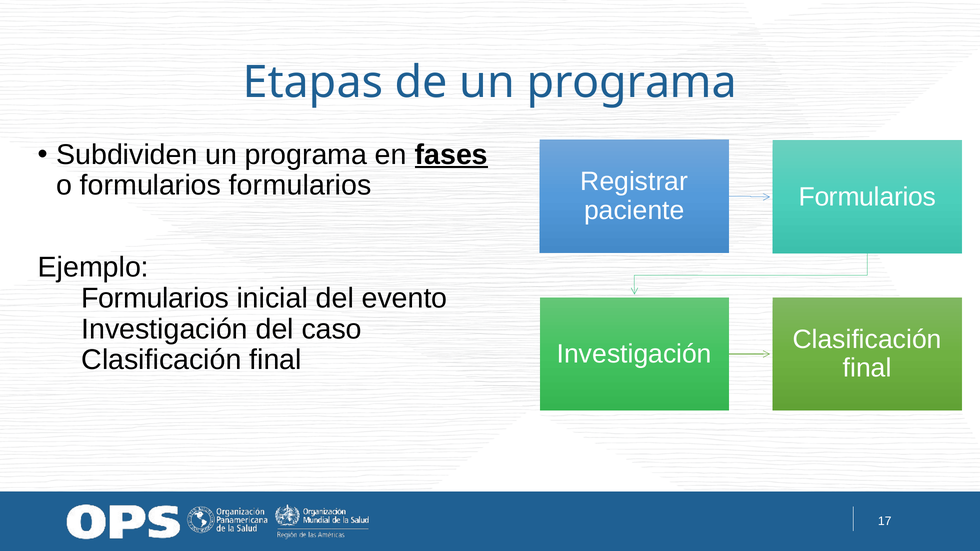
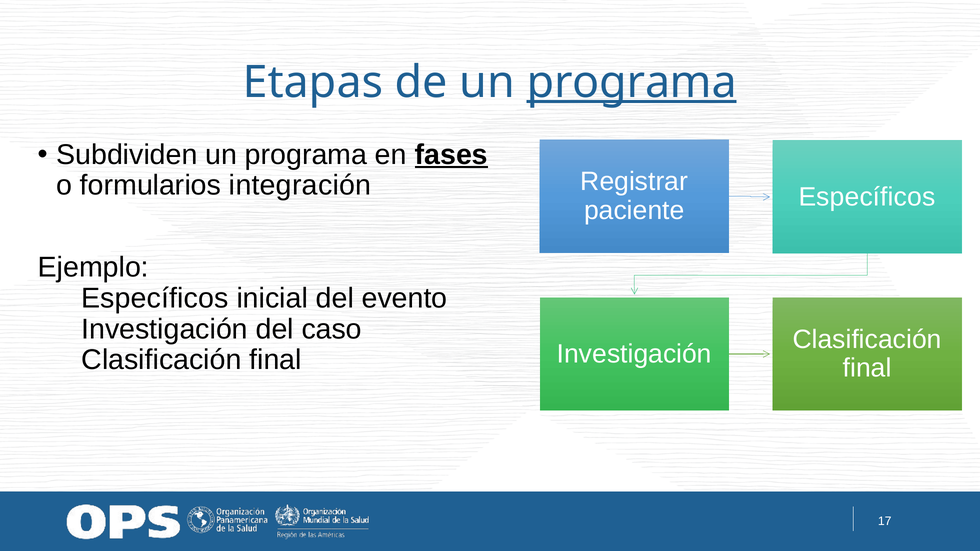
programa underline: none -> present (632, 82)
formularios formularios: formularios -> integración (300, 186)
Formularios: Formularios -> Específicos (867, 197)
Formularios: Formularios -> Específicos (155, 298)
